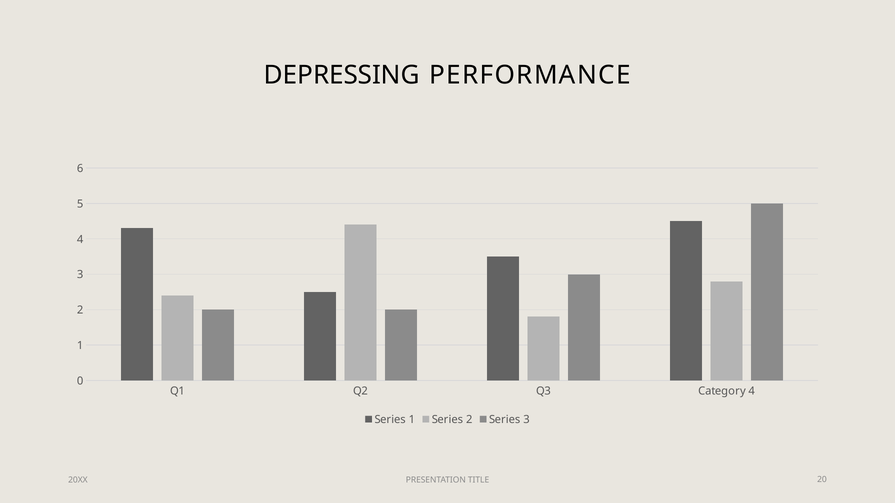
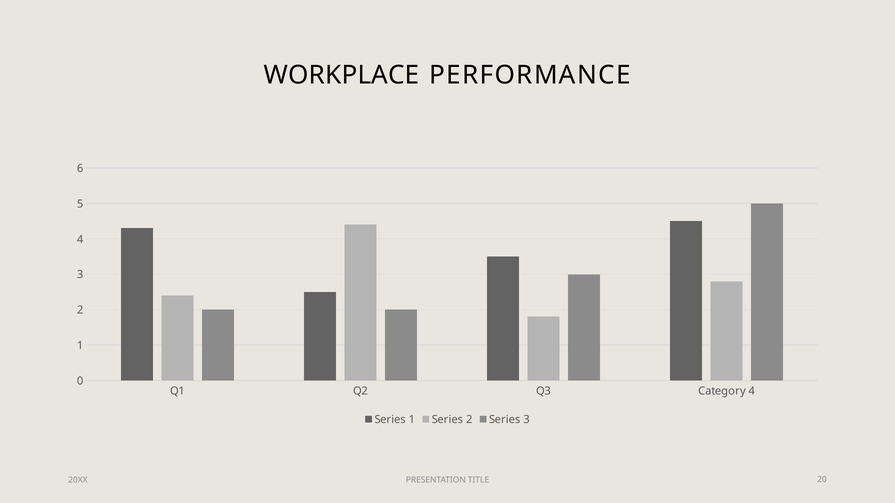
DEPRESSING: DEPRESSING -> WORKPLACE (342, 75)
